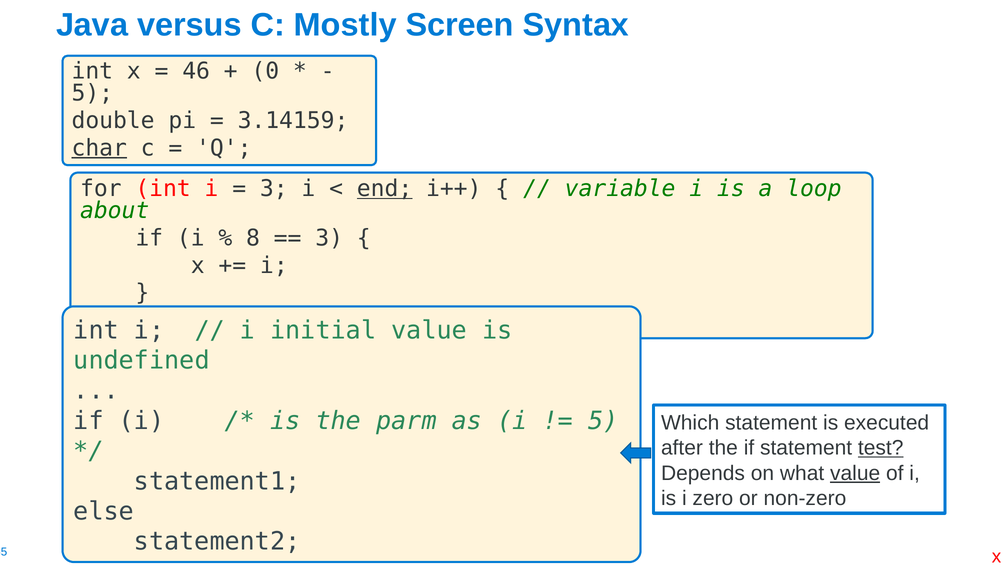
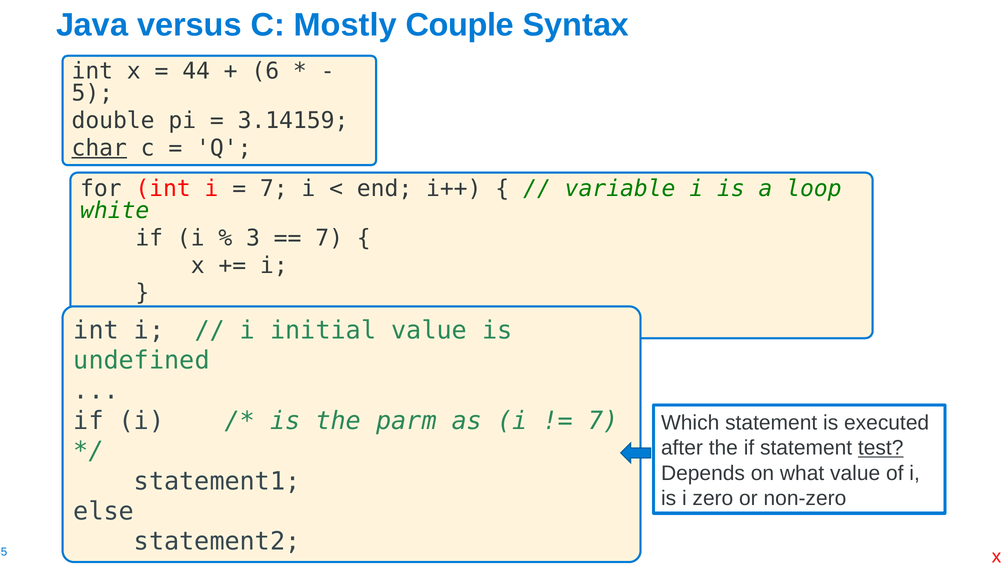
Screen: Screen -> Couple (460, 25)
46: 46 -> 44 (196, 71)
0: 0 -> 6 (265, 71)
3: 3 -> 7 (274, 189)
end underline: present -> none (385, 189)
about: about -> white (115, 211)
8: 8 -> 3 (253, 238)
3: 3 -> 7 (329, 238)
5: 5 -> 7 (603, 421)
value underline: present -> none (855, 473)
